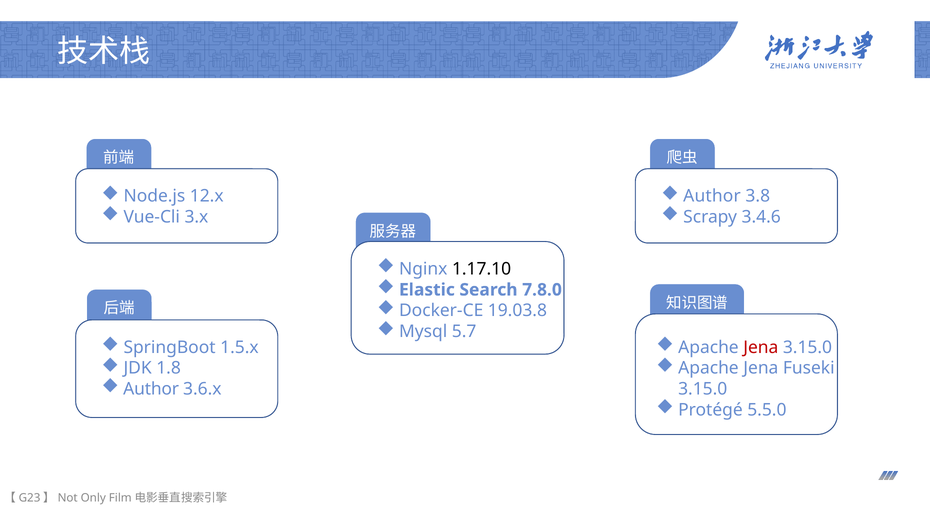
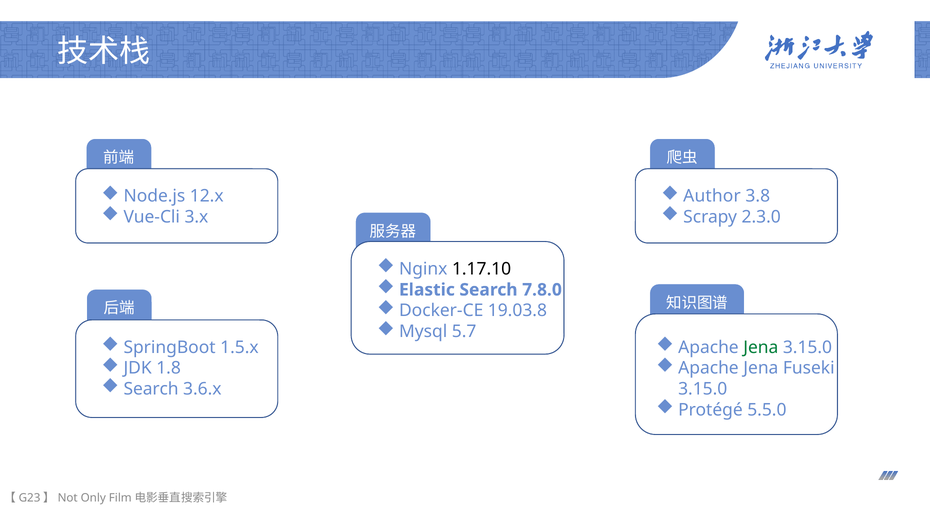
3.4.6: 3.4.6 -> 2.3.0 (761, 217)
Jena colour: red -> green (761, 347)
Author: Author -> Search (151, 389)
